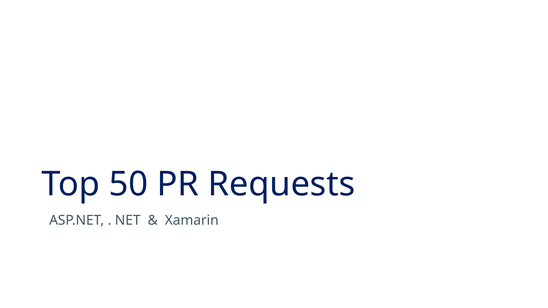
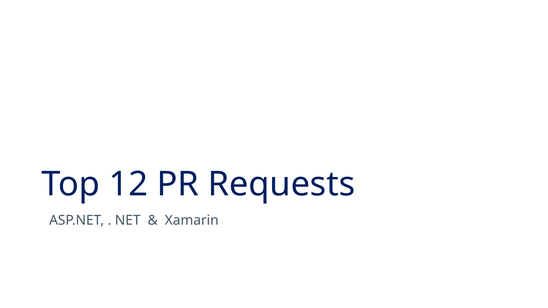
50: 50 -> 12 (128, 184)
